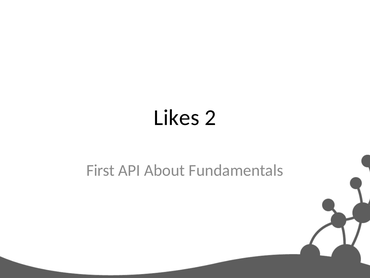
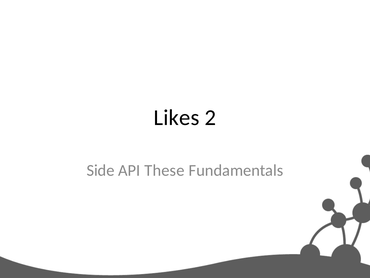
First: First -> Side (101, 170)
About: About -> These (164, 170)
